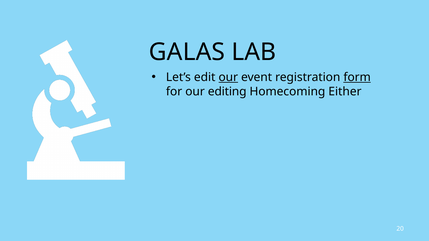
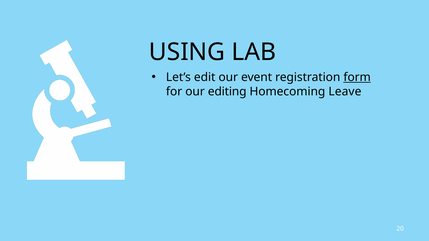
GALAS: GALAS -> USING (187, 52)
our underline: present -> none (228, 77)
Either: Either -> Leave (345, 92)
